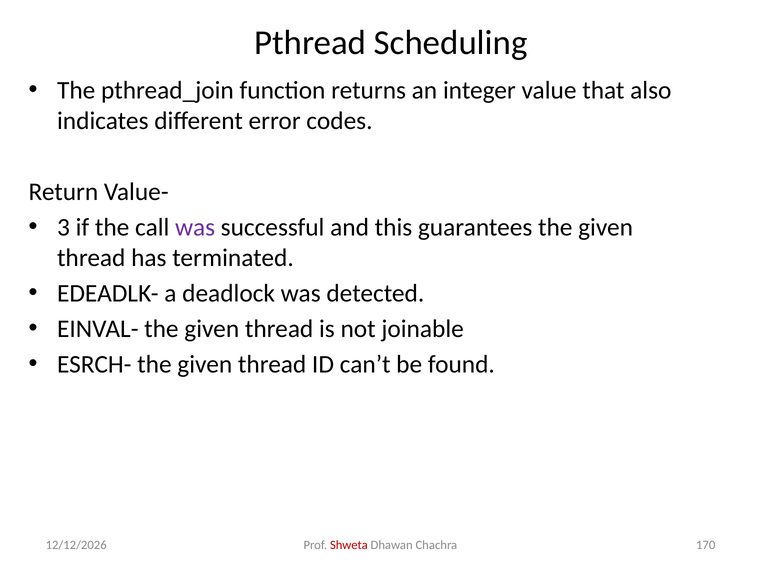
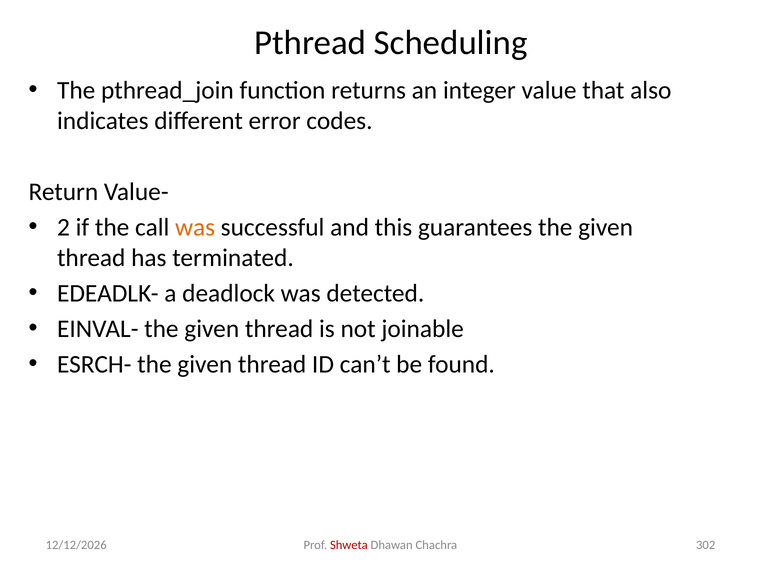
3: 3 -> 2 (64, 227)
was colour: purple -> orange (195, 227)
170: 170 -> 302 (706, 545)
